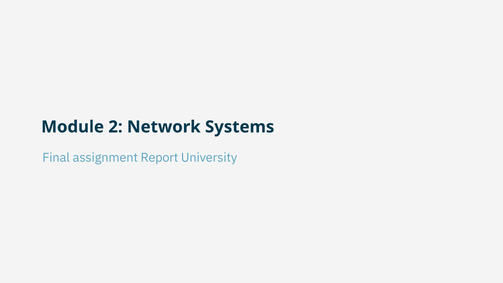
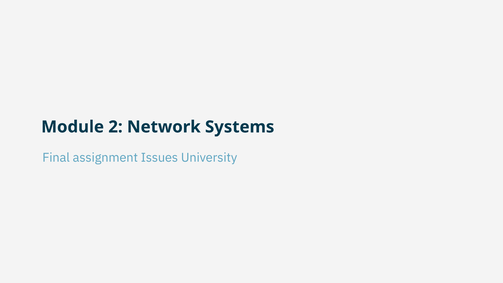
Report: Report -> Issues (159, 158)
